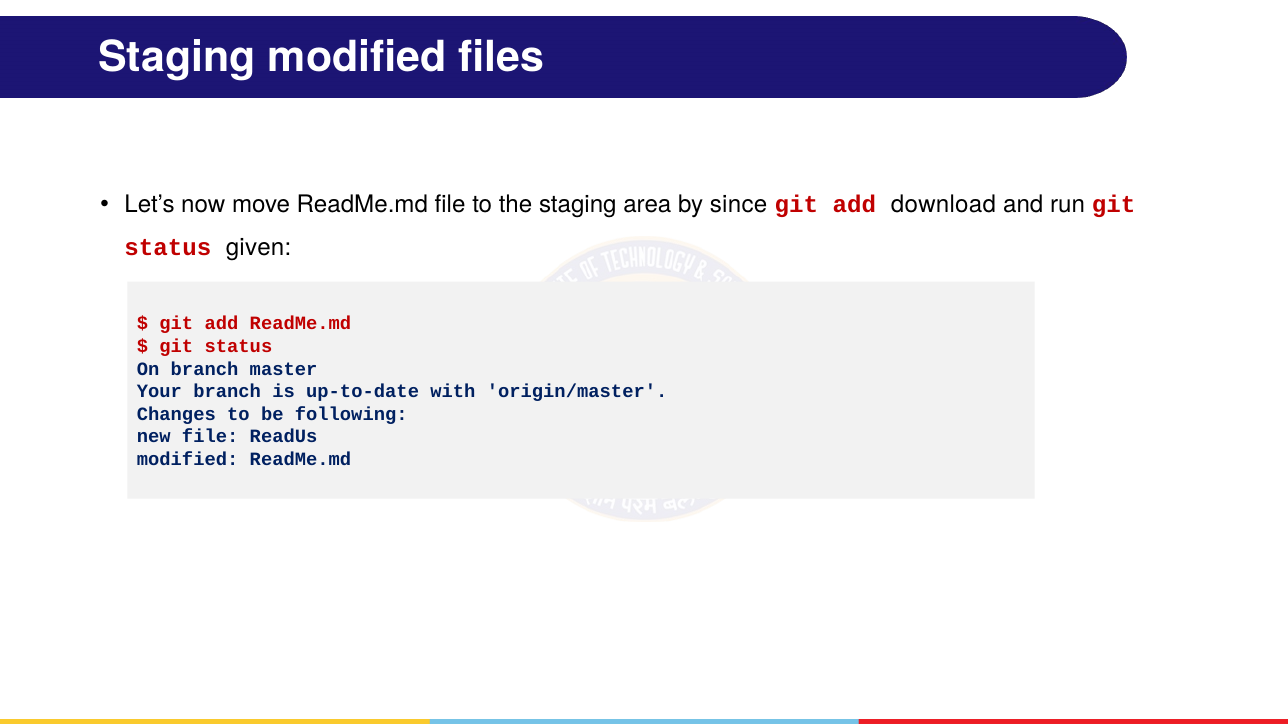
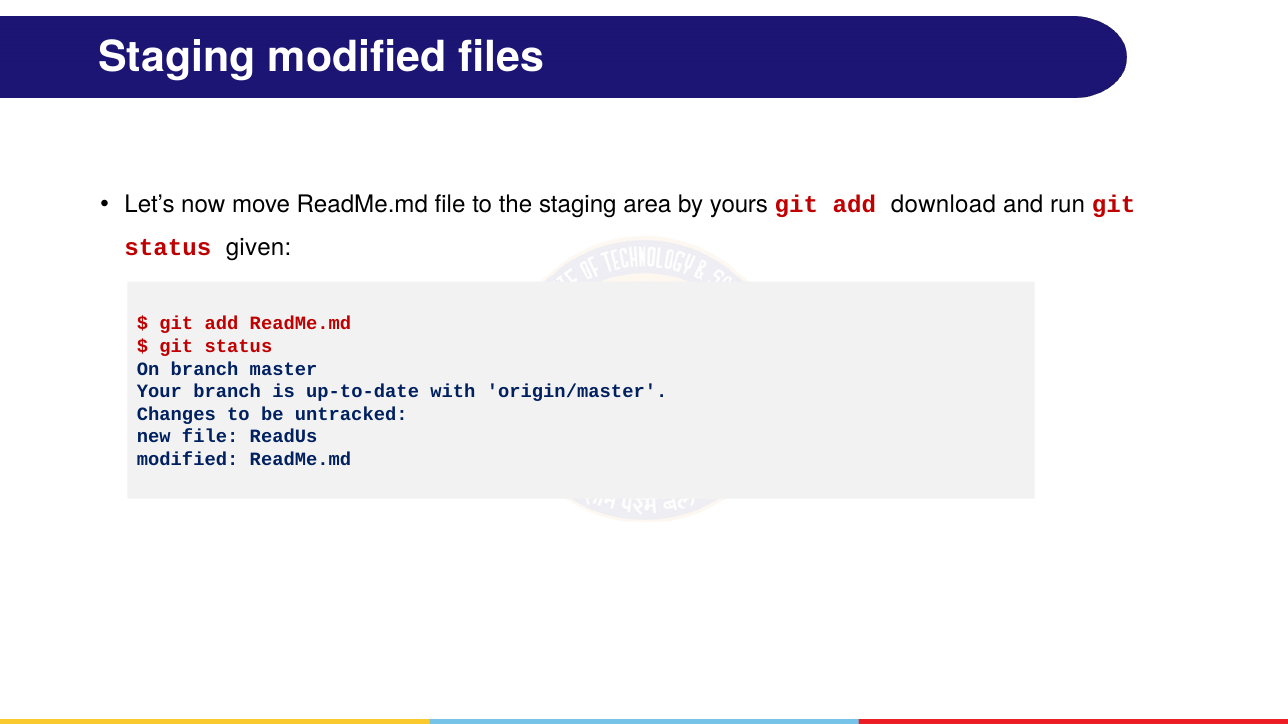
since: since -> yours (739, 205)
following: following -> untracked (351, 414)
